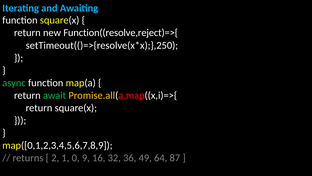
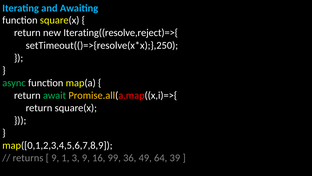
Function((resolve,reject)=>{: Function((resolve,reject)=>{ -> Iterating((resolve,reject)=>{ (121, 33)
2: 2 -> 9 (55, 158)
0: 0 -> 3 (76, 158)
32: 32 -> 99 (114, 158)
87: 87 -> 39 (175, 158)
